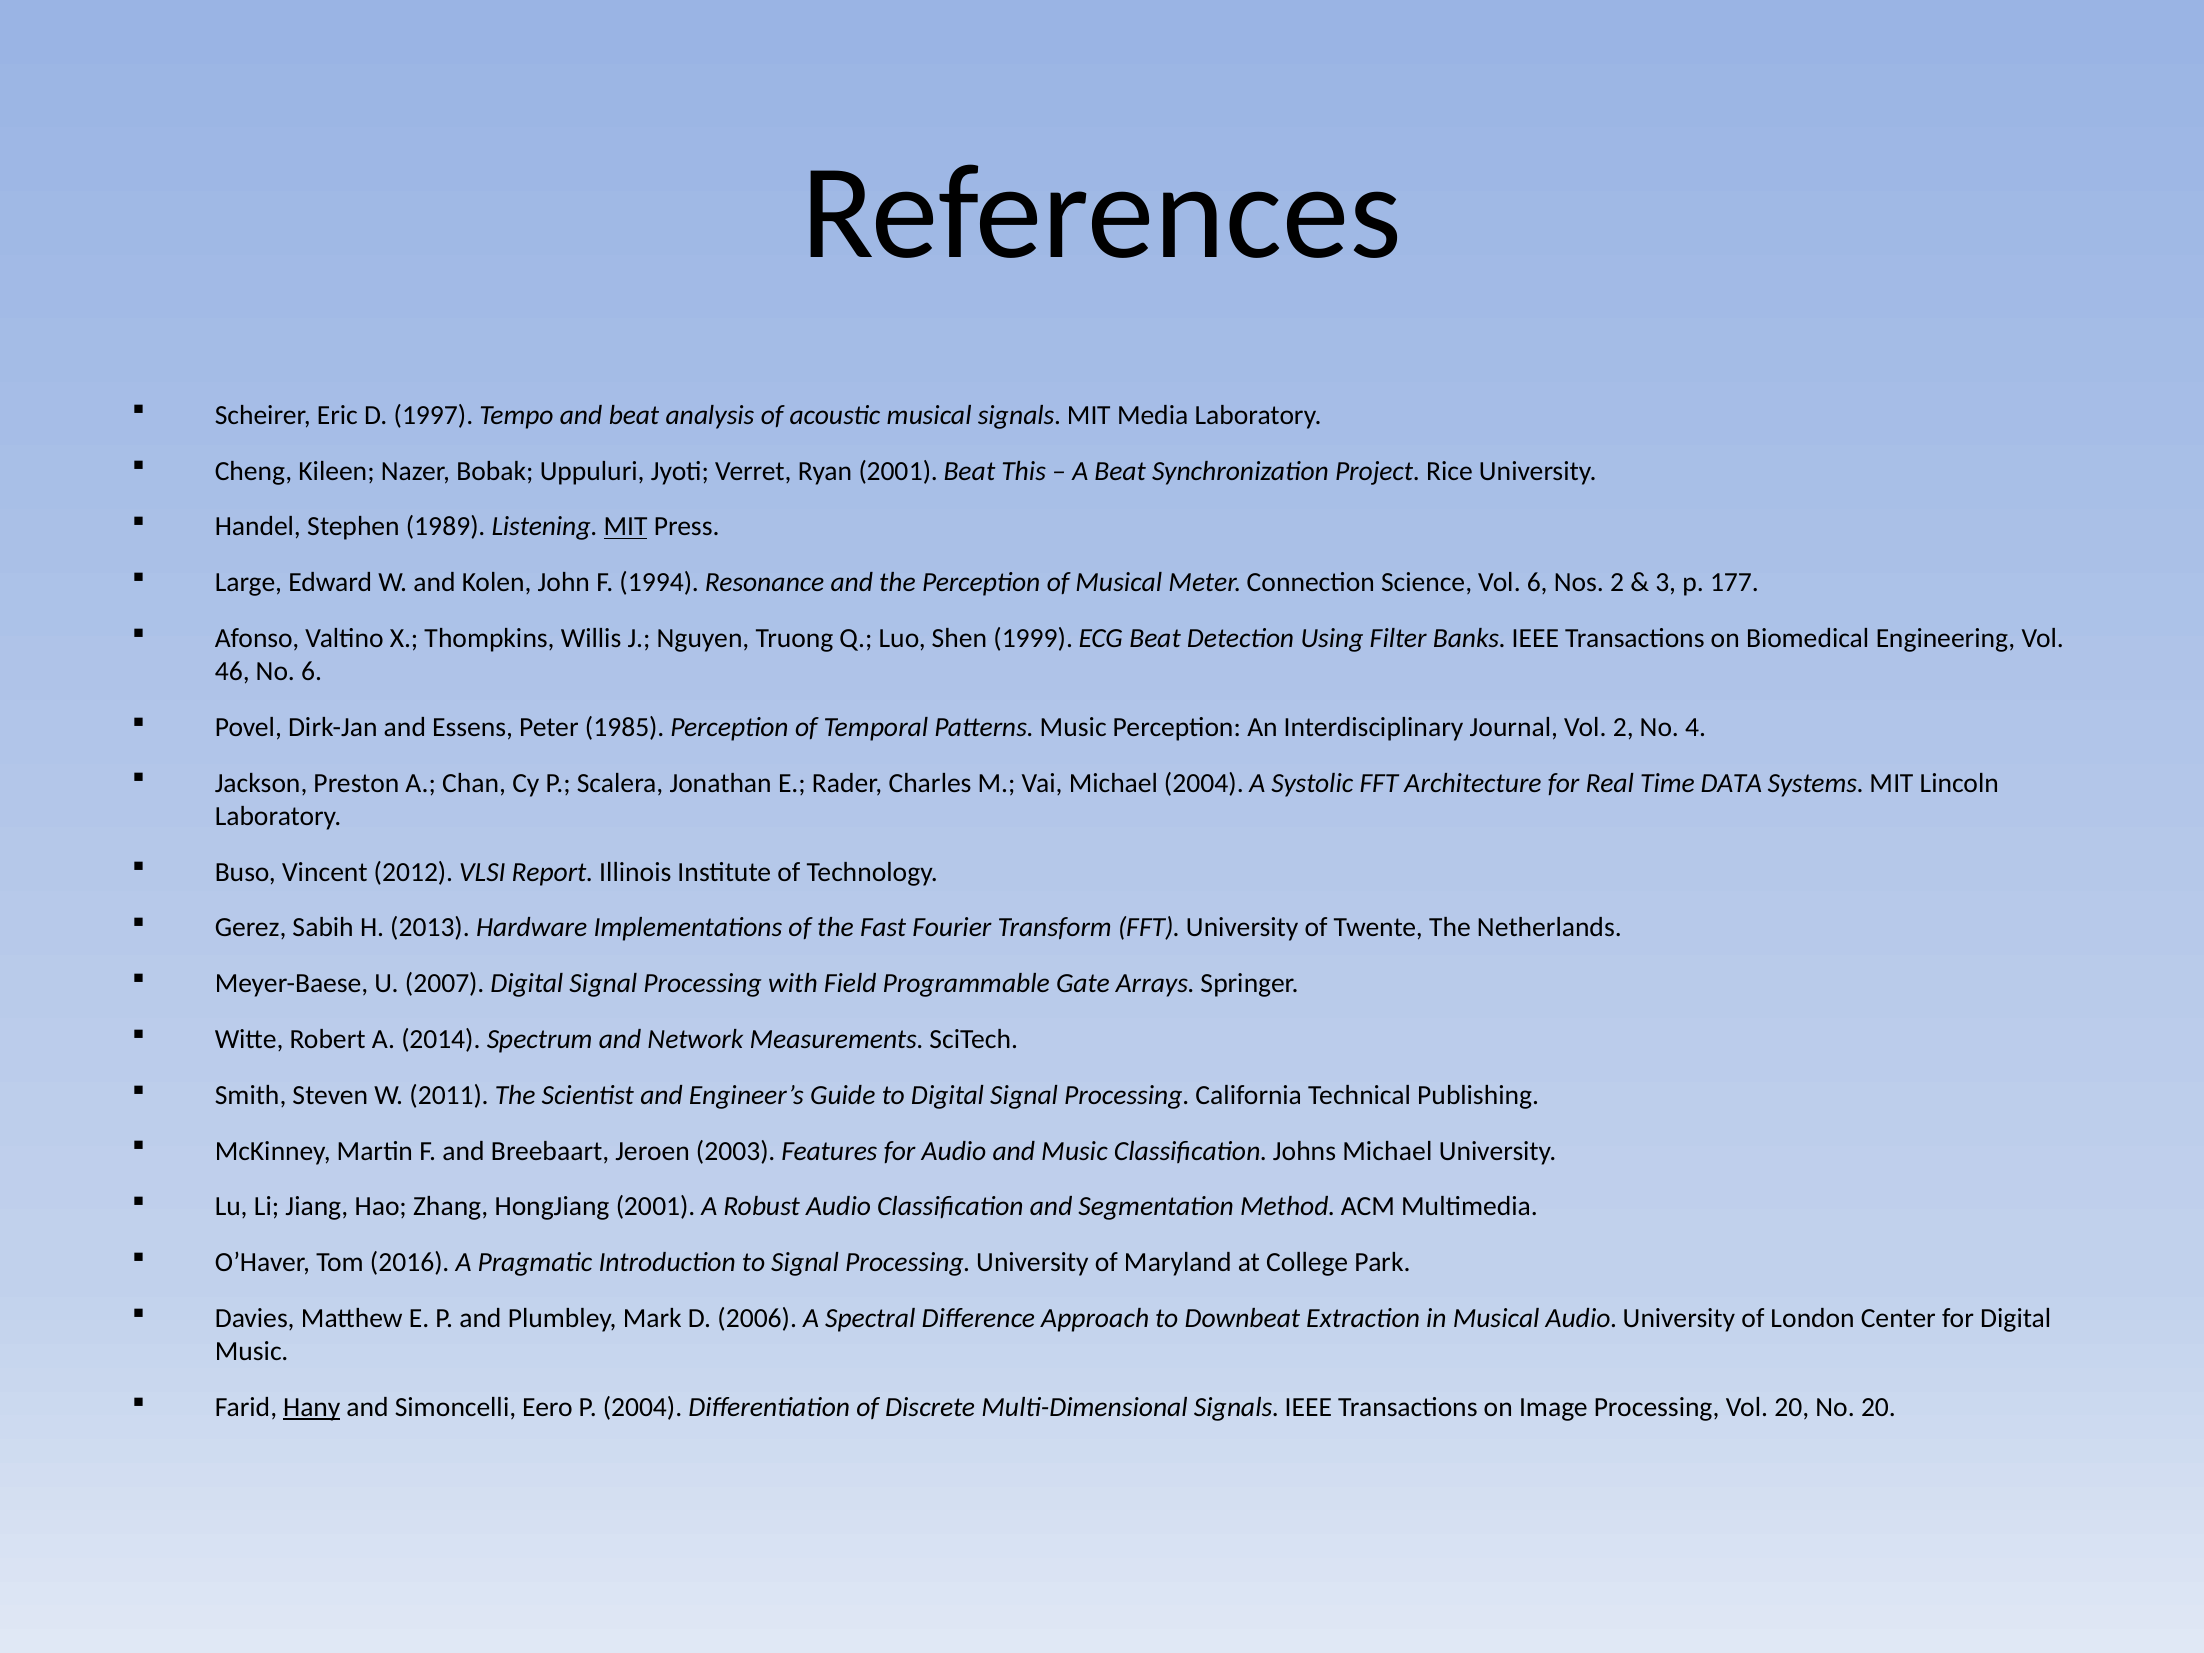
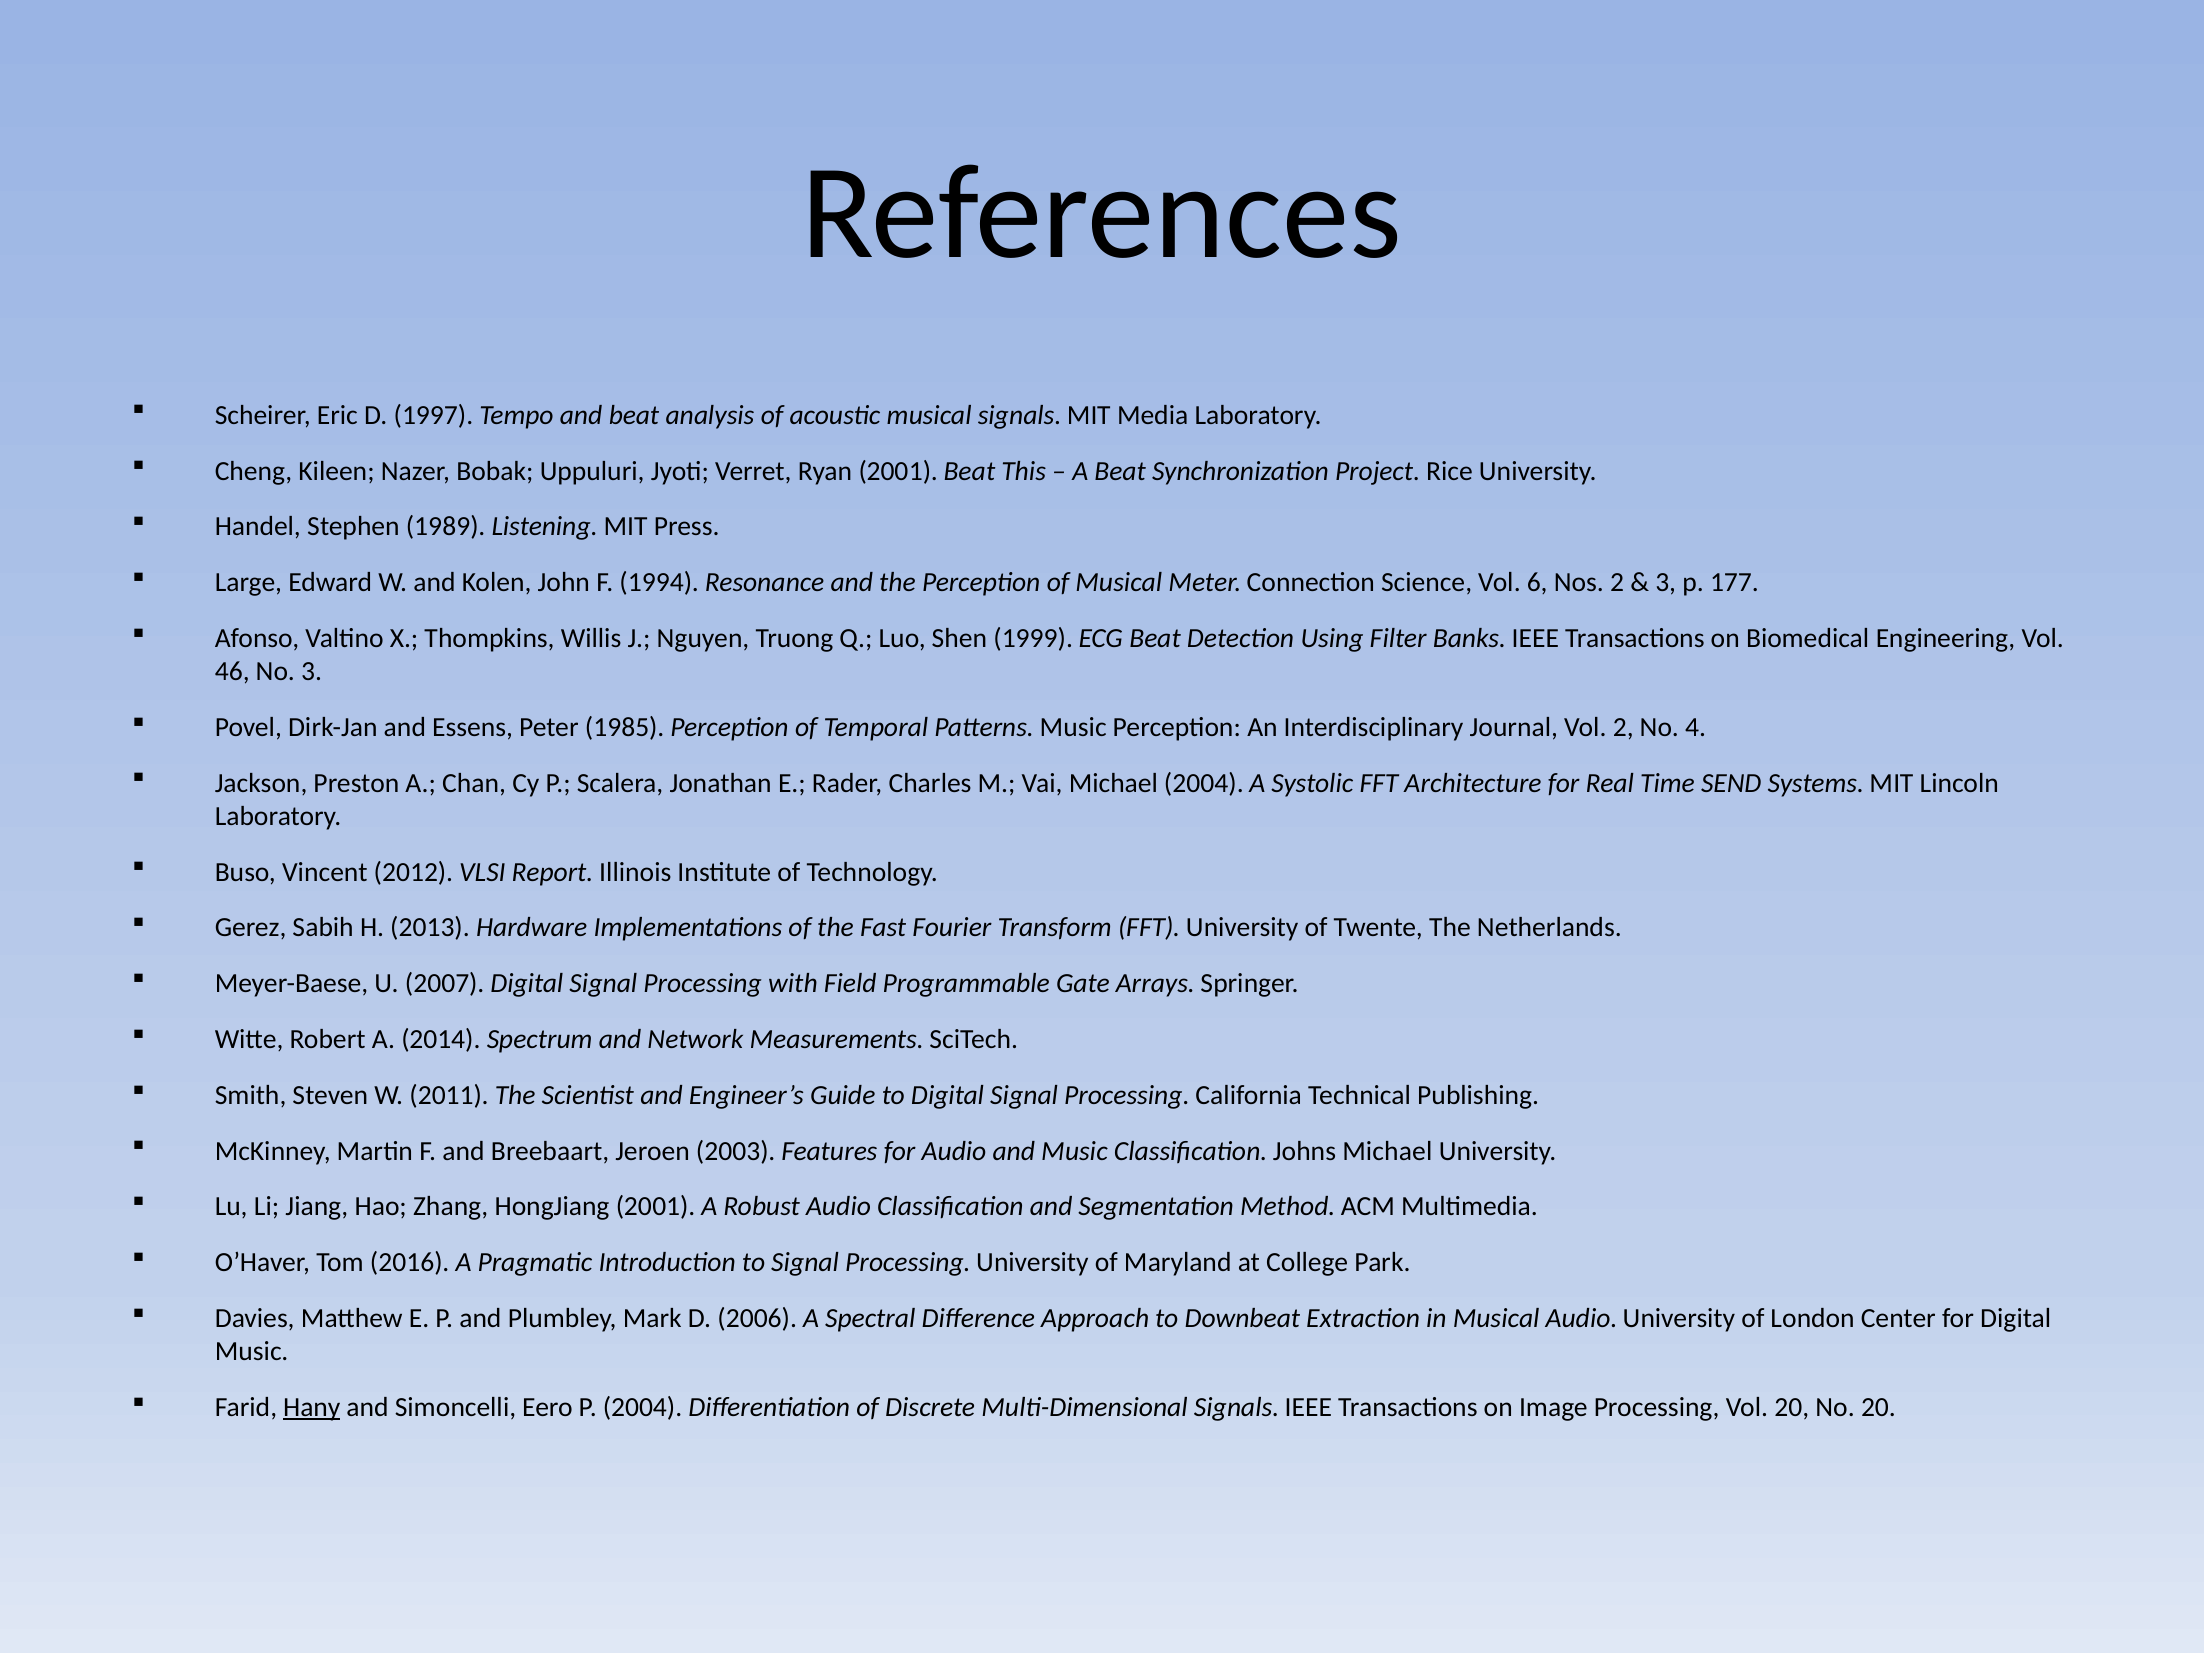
MIT underline: present -> none (626, 527)
No 6: 6 -> 3 (312, 672)
DATA: DATA -> SEND (1731, 783)
